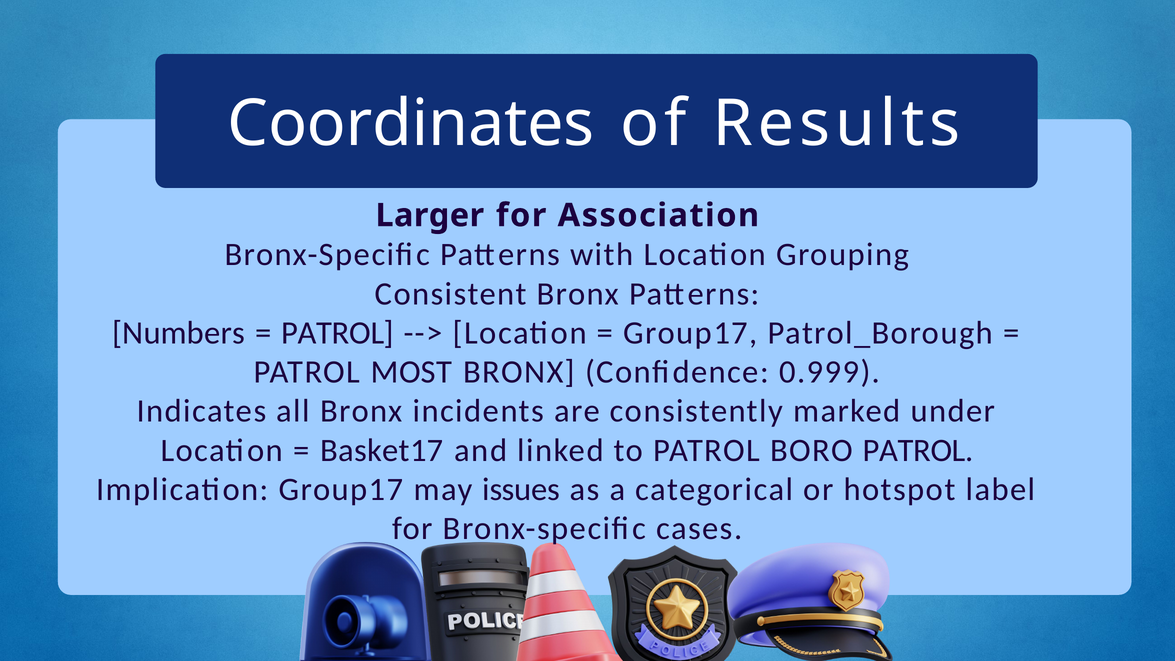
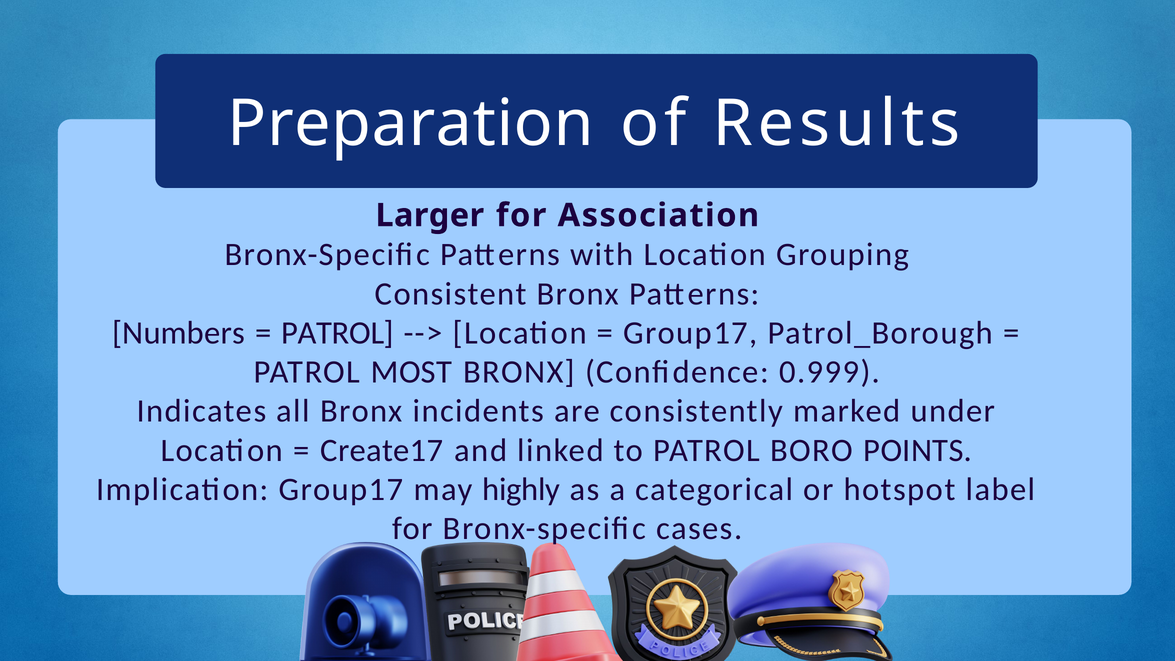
Coordinates: Coordinates -> Preparation (411, 124)
Basket17: Basket17 -> Create17 (382, 450)
BORO PATROL: PATROL -> POINTS (918, 450)
issues: issues -> highly (521, 490)
